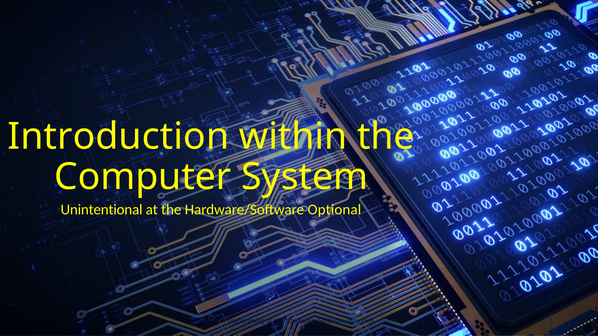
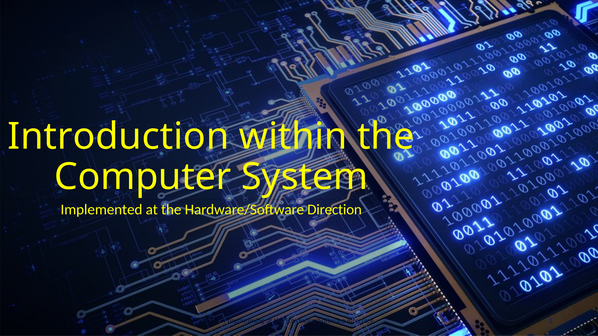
Unintentional: Unintentional -> Implemented (101, 210)
Optional: Optional -> Direction (335, 210)
